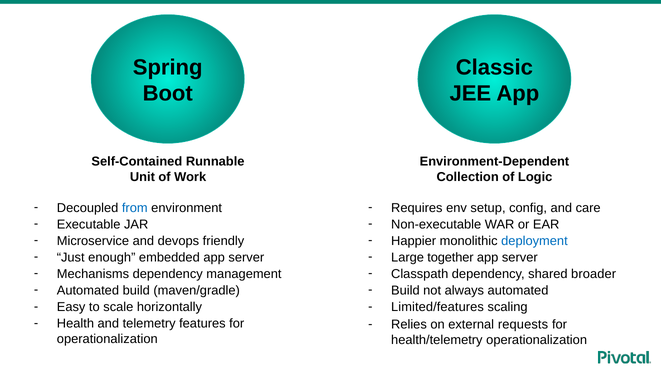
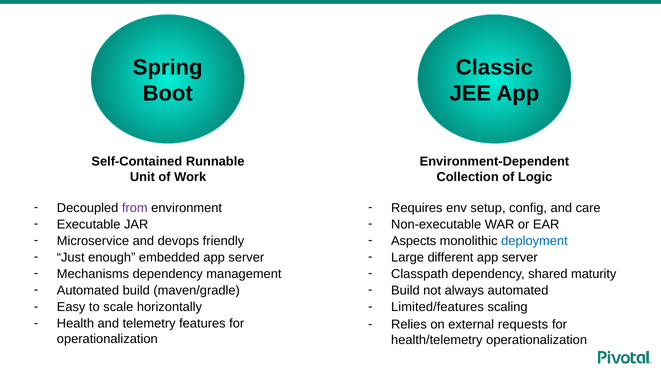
from colour: blue -> purple (135, 208)
Happier: Happier -> Aspects (414, 241)
together: together -> different (450, 257)
broader: broader -> maturity (594, 274)
